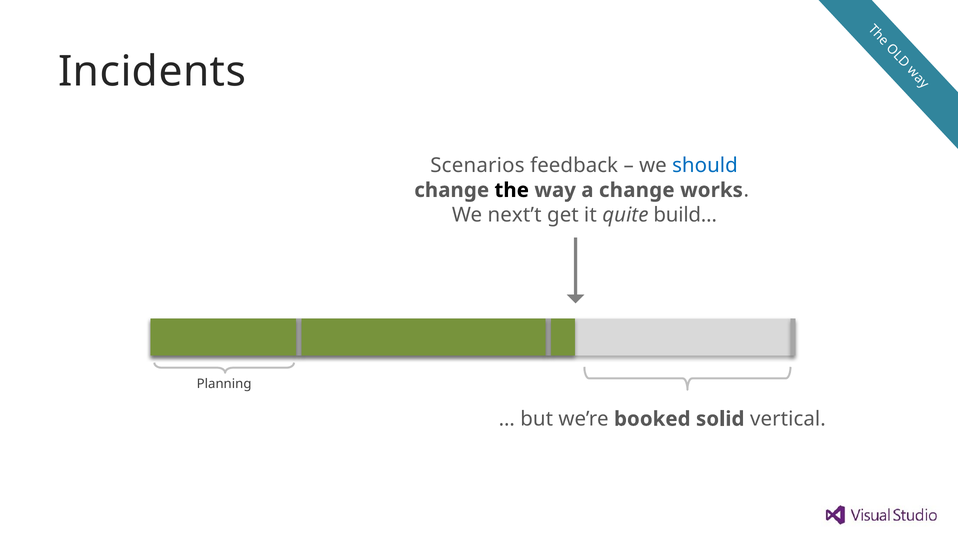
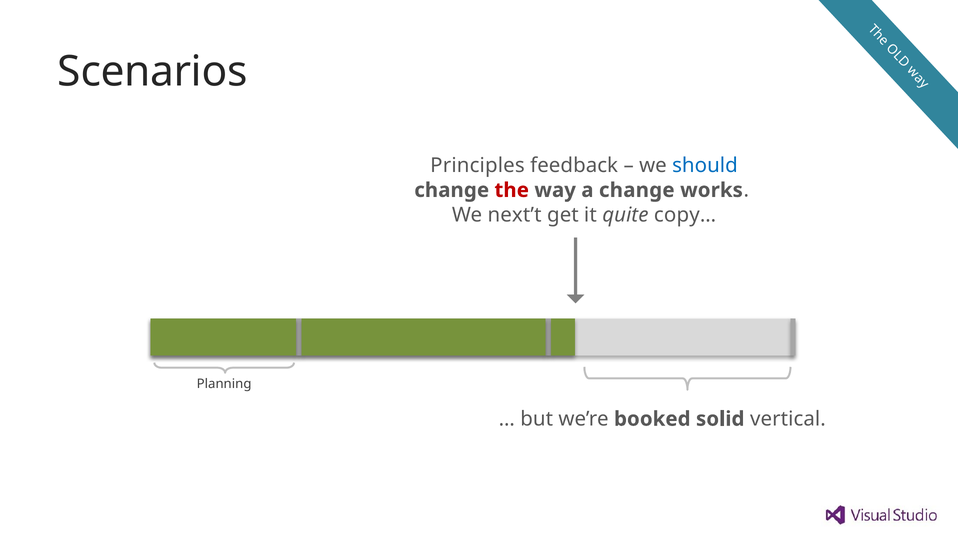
Incidents: Incidents -> Scenarios (152, 72)
Scenarios: Scenarios -> Principles (477, 165)
the colour: black -> red (512, 190)
build…: build… -> copy… (685, 215)
